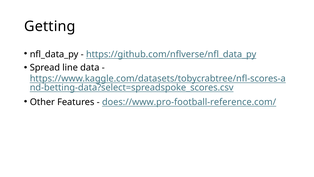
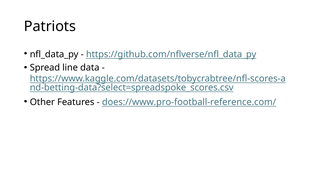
Getting: Getting -> Patriots (50, 26)
